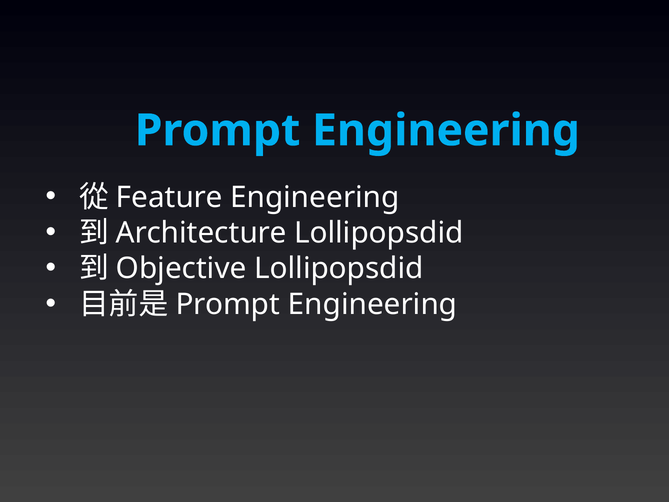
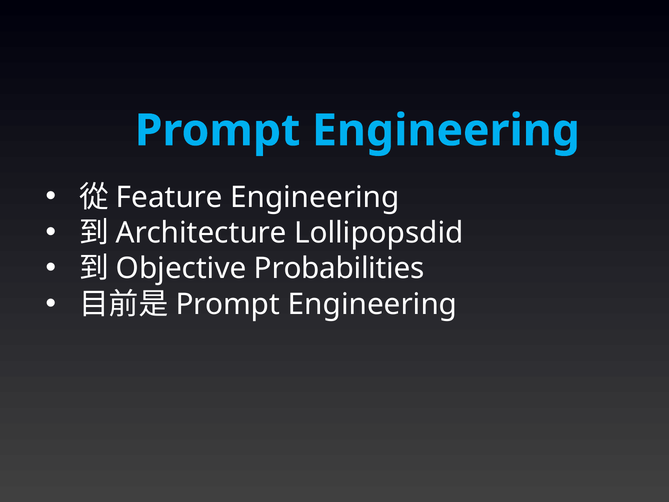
Lollipopsdid: Lollipopsdid -> Probabilities (339, 268)
